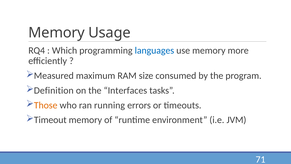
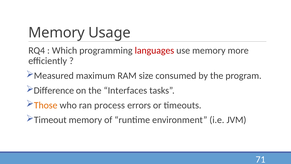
languages colour: blue -> red (154, 50)
Definition: Definition -> Difference (54, 90)
running: running -> process (110, 105)
